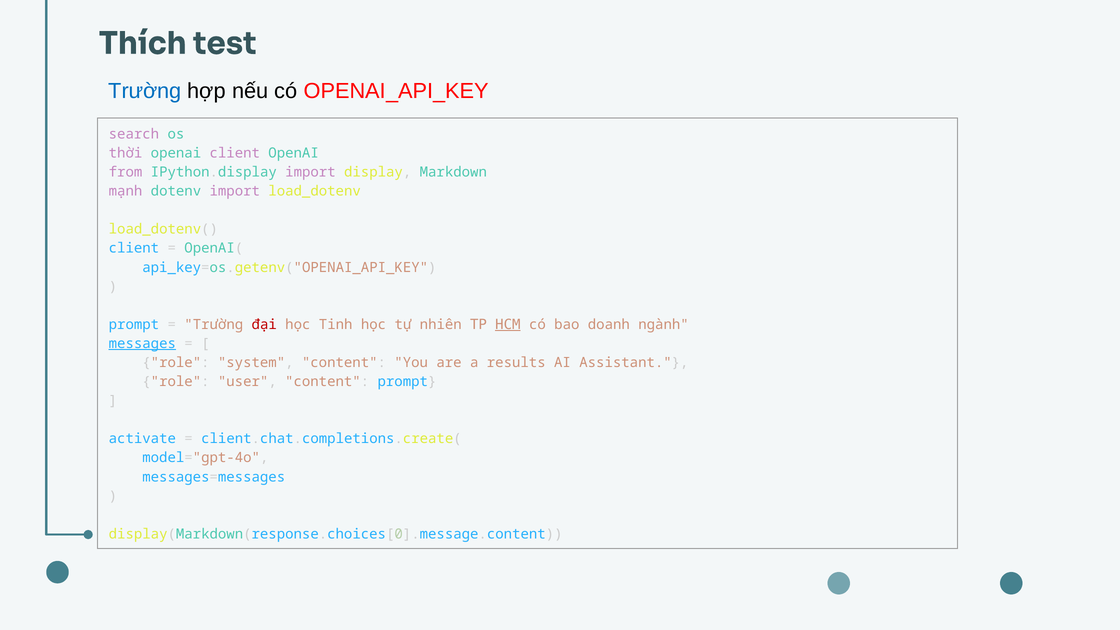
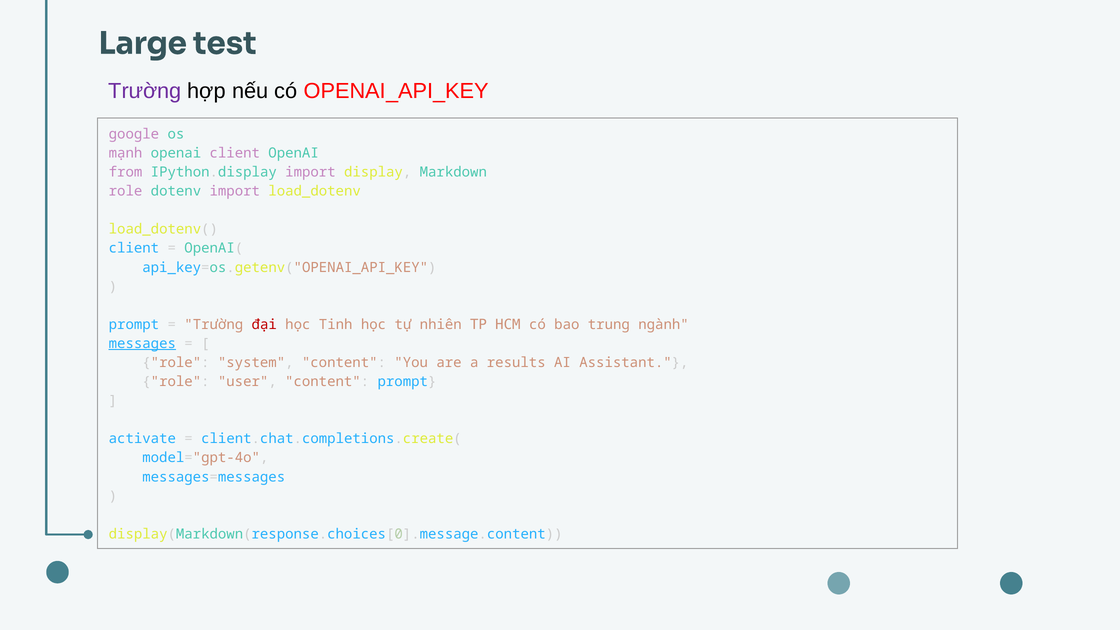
Thích: Thích -> Large (143, 44)
Trường colour: blue -> purple (145, 91)
search: search -> google (134, 134)
thời: thời -> mạnh (126, 153)
mạnh: mạnh -> role (126, 191)
HCM underline: present -> none (508, 325)
doanh: doanh -> trung (609, 325)
